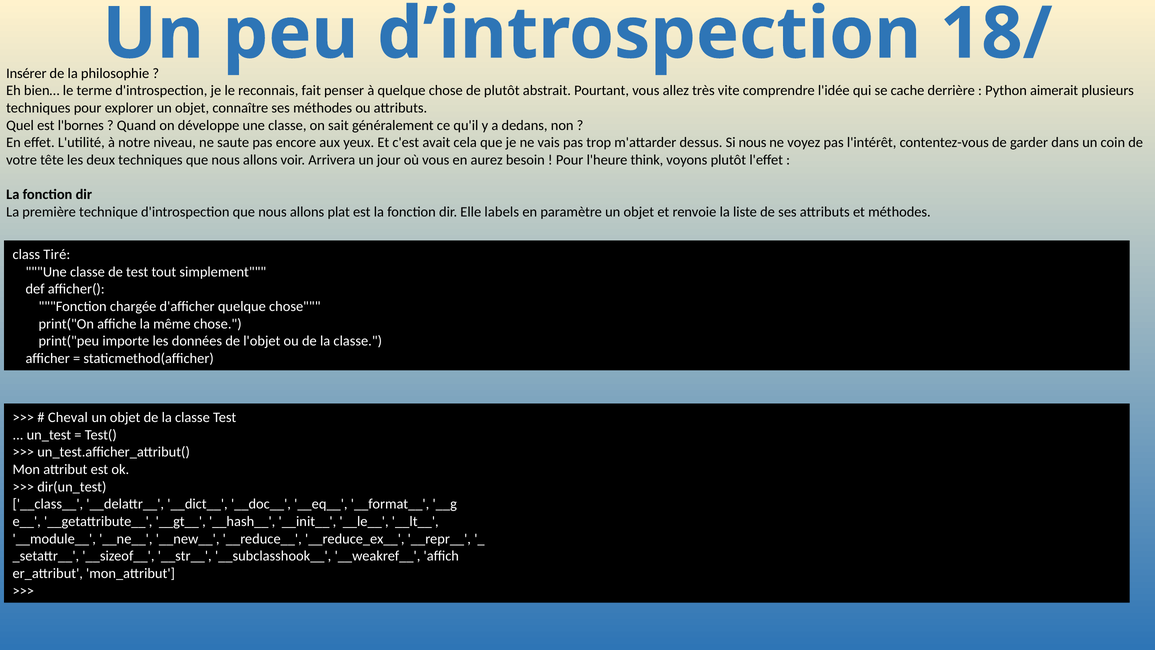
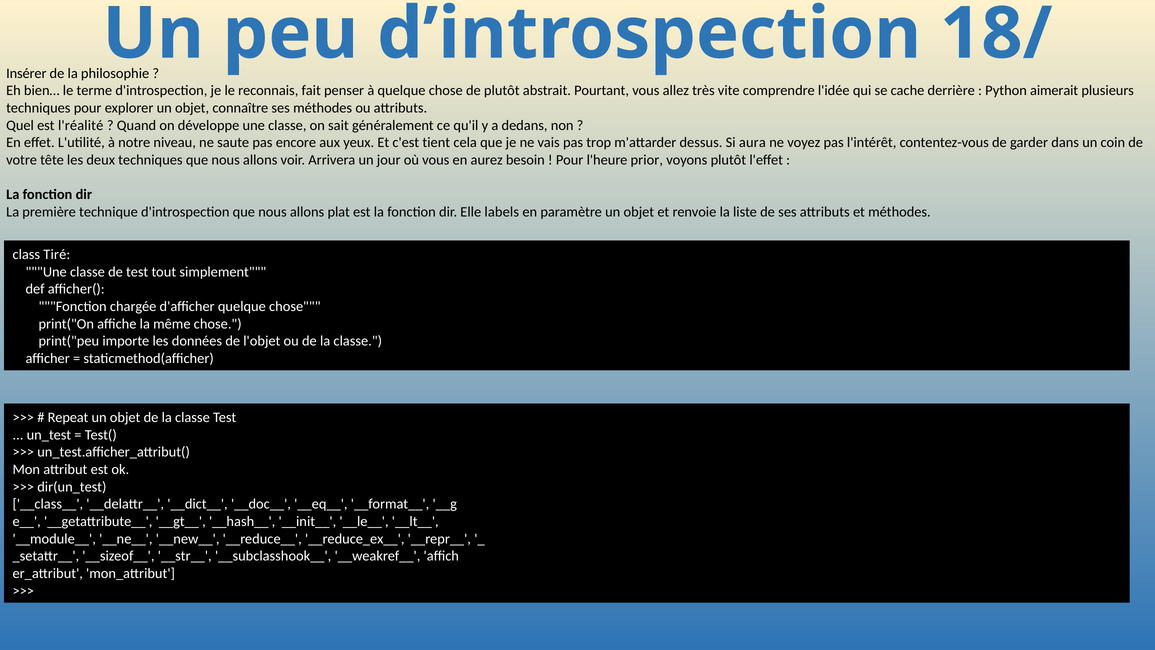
l'bornes: l'bornes -> l'réalité (81, 125)
avait: avait -> tient (436, 143)
Si nous: nous -> aura (752, 143)
think: think -> prior (647, 160)
Cheval: Cheval -> Repeat (68, 417)
